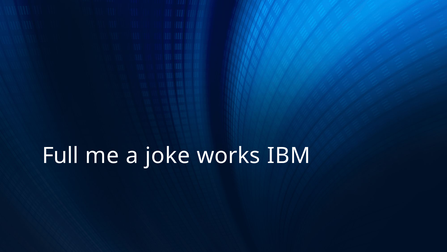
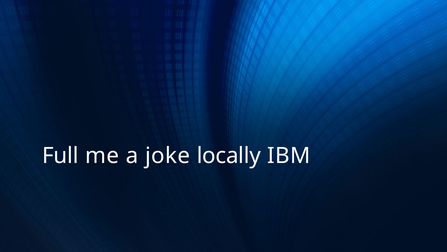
works: works -> locally (229, 155)
